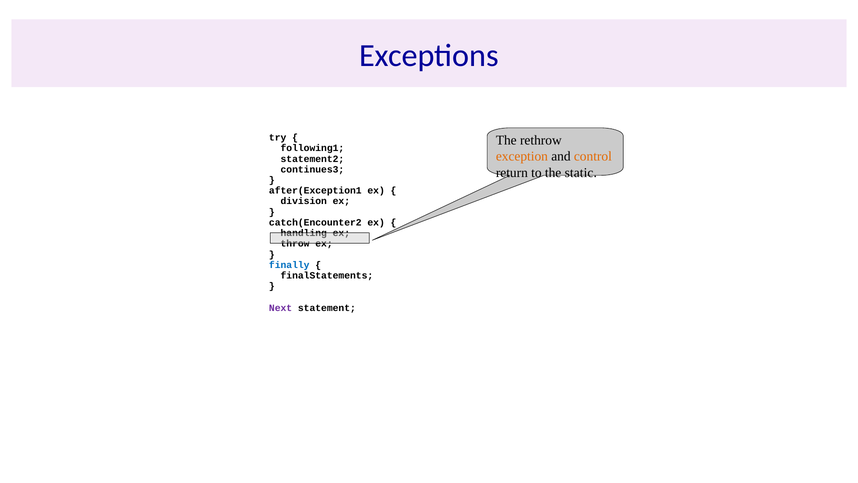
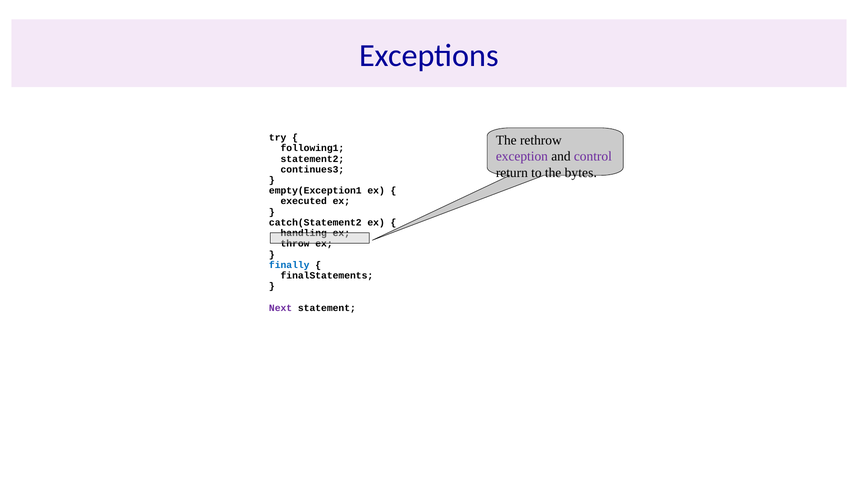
exception colour: orange -> purple (522, 156)
control colour: orange -> purple (593, 156)
static: static -> bytes (581, 173)
after(Exception1: after(Exception1 -> empty(Exception1 (315, 191)
division: division -> executed (304, 201)
catch(Encounter2: catch(Encounter2 -> catch(Statement2 (315, 222)
